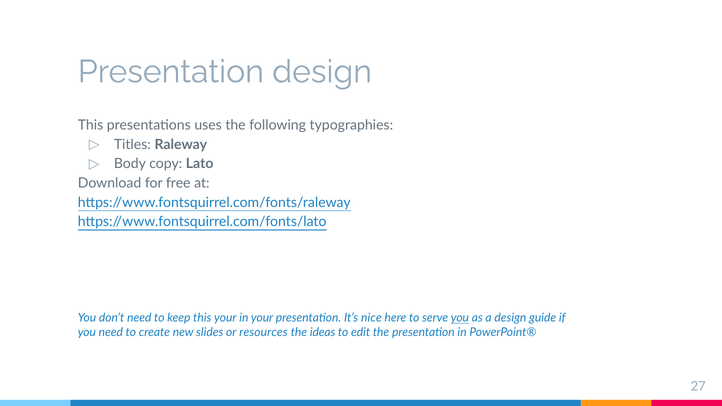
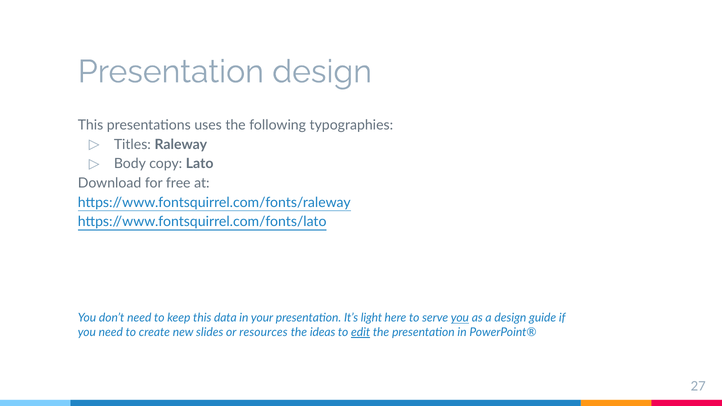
this your: your -> data (225, 318)
nice: nice -> light (372, 318)
edit underline: none -> present (361, 333)
